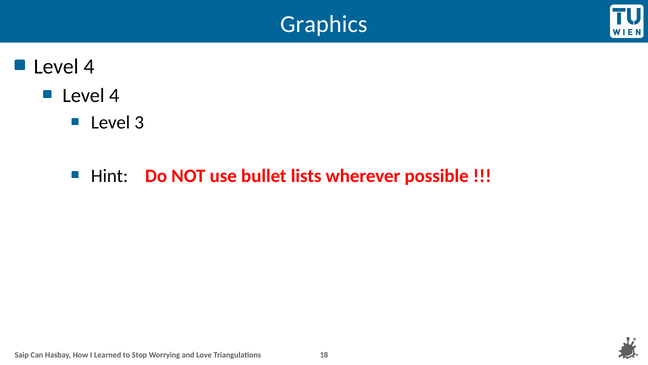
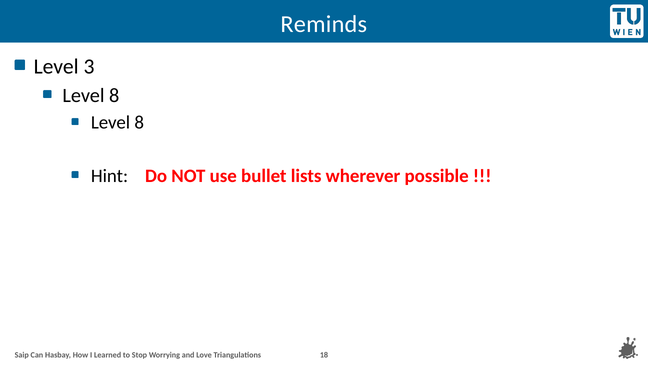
Graphics: Graphics -> Reminds (324, 24)
4: 4 -> 3 (89, 66)
4: 4 -> 8 (114, 95)
3: 3 -> 8 (139, 123)
